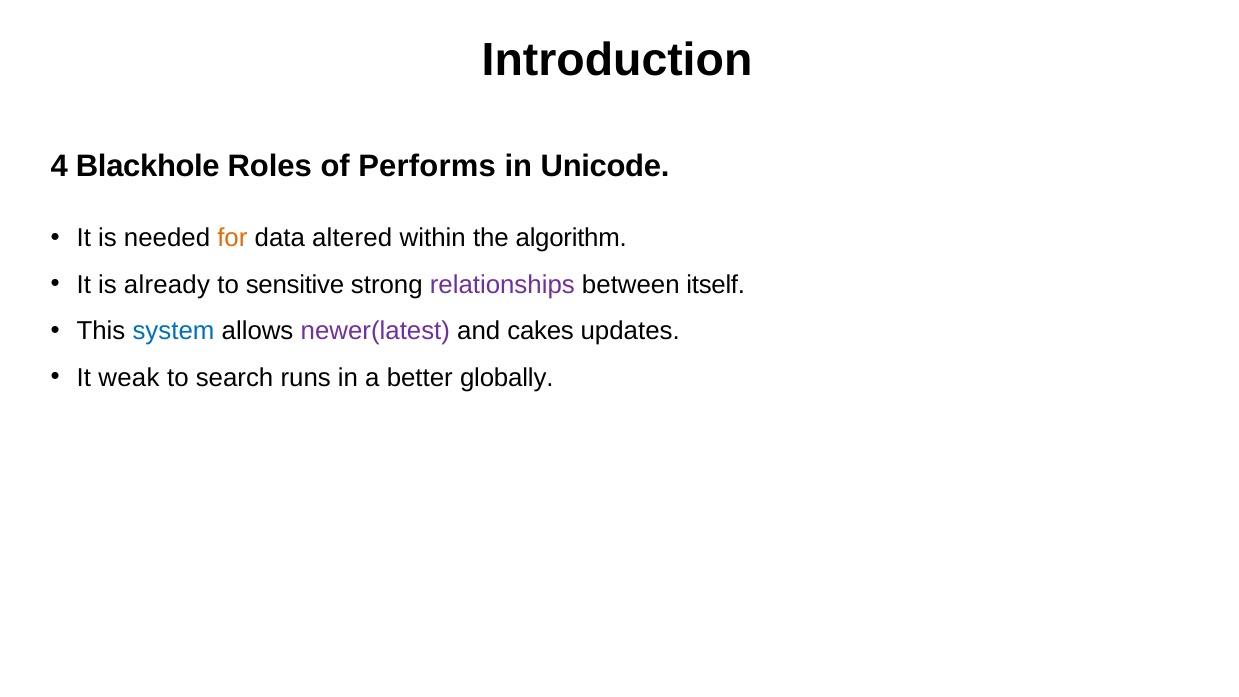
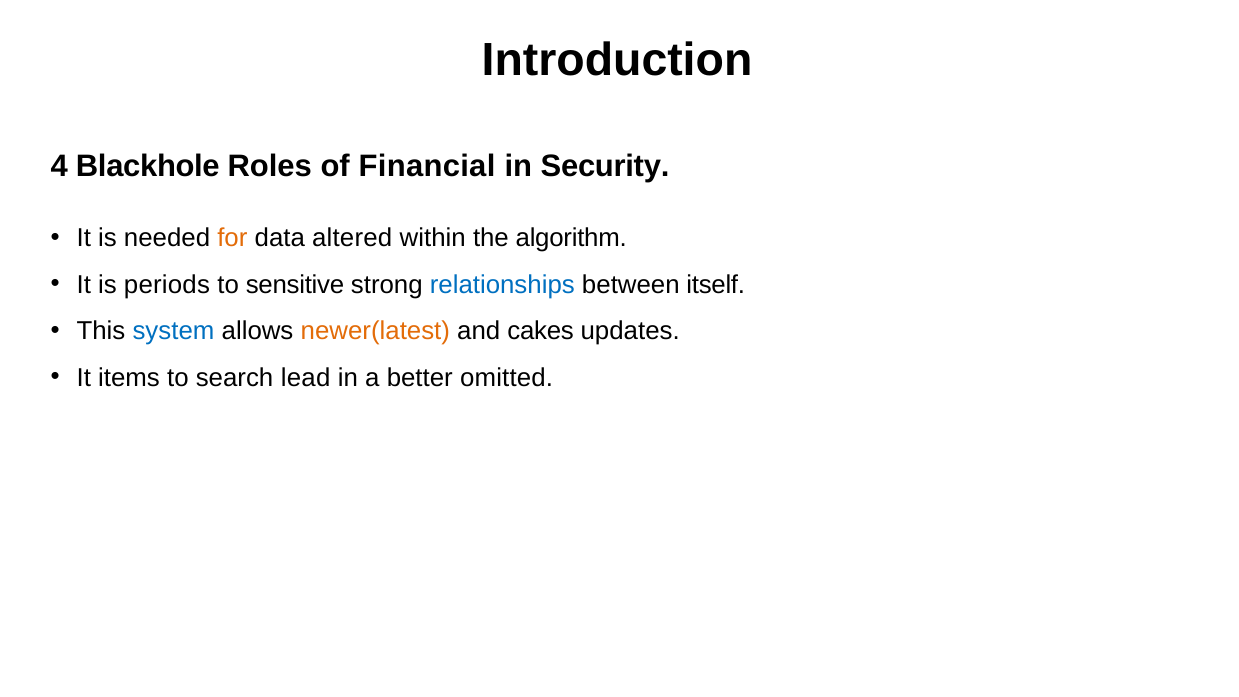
Performs: Performs -> Financial (427, 166)
Unicode: Unicode -> Security (605, 166)
already: already -> periods (167, 285)
relationships colour: purple -> blue (502, 285)
newer(latest colour: purple -> orange (375, 331)
weak: weak -> items (129, 378)
runs: runs -> lead (306, 378)
globally: globally -> omitted (507, 378)
